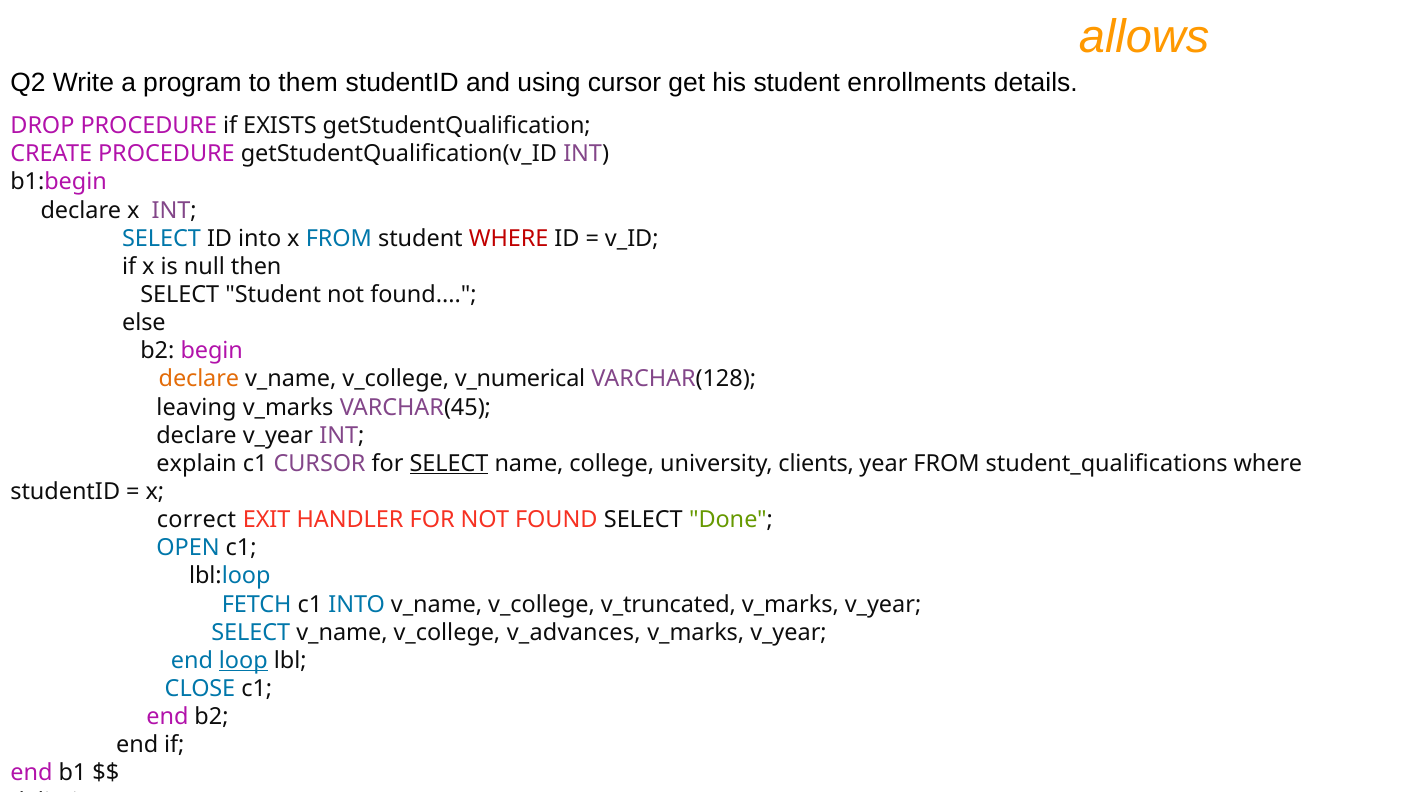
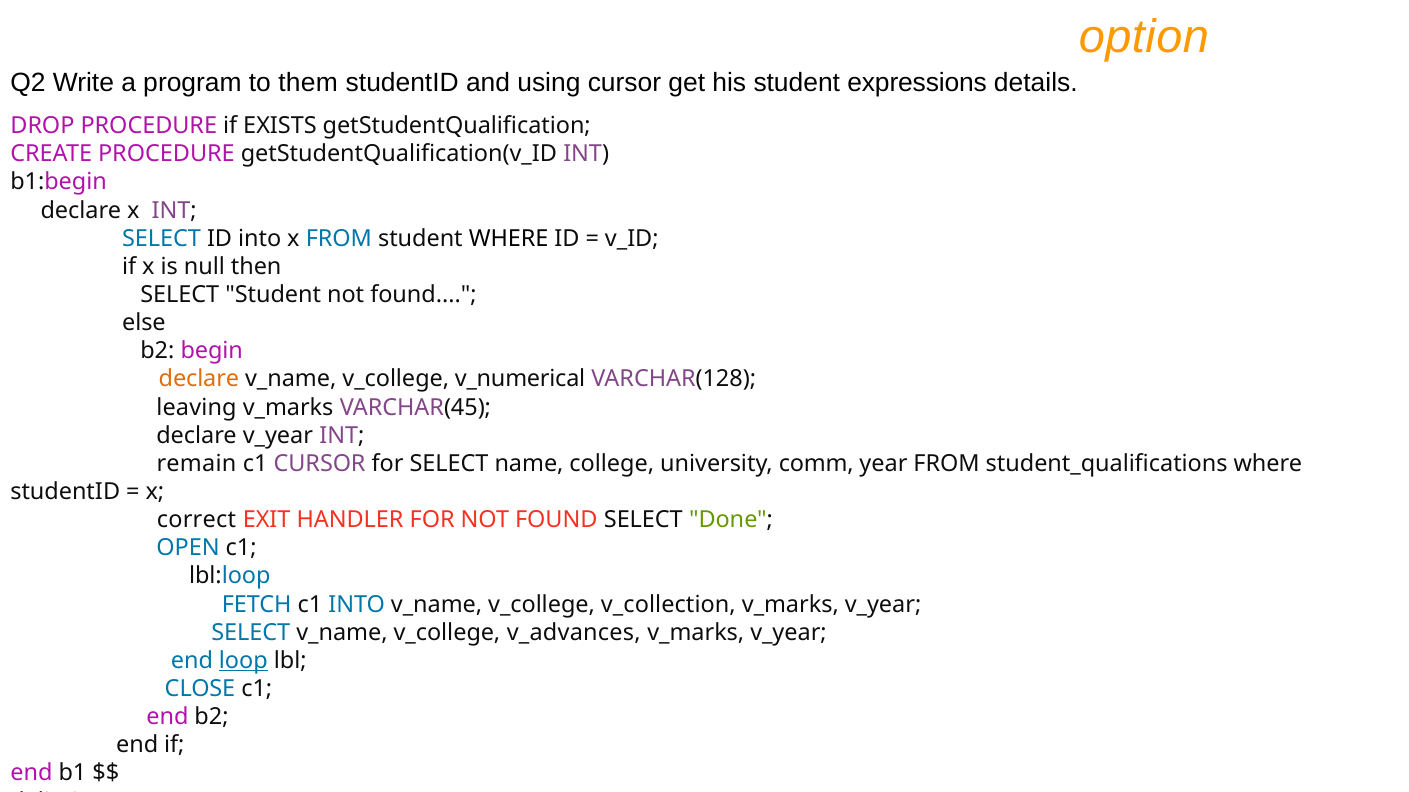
allows: allows -> option (1144, 37)
enrollments: enrollments -> expressions (917, 83)
WHERE colour: red -> black (509, 239)
explain: explain -> remain (196, 464)
SELECT underline: present -> none (449, 464)
clients: clients -> comm (816, 464)
v_truncated: v_truncated -> v_collection (668, 605)
